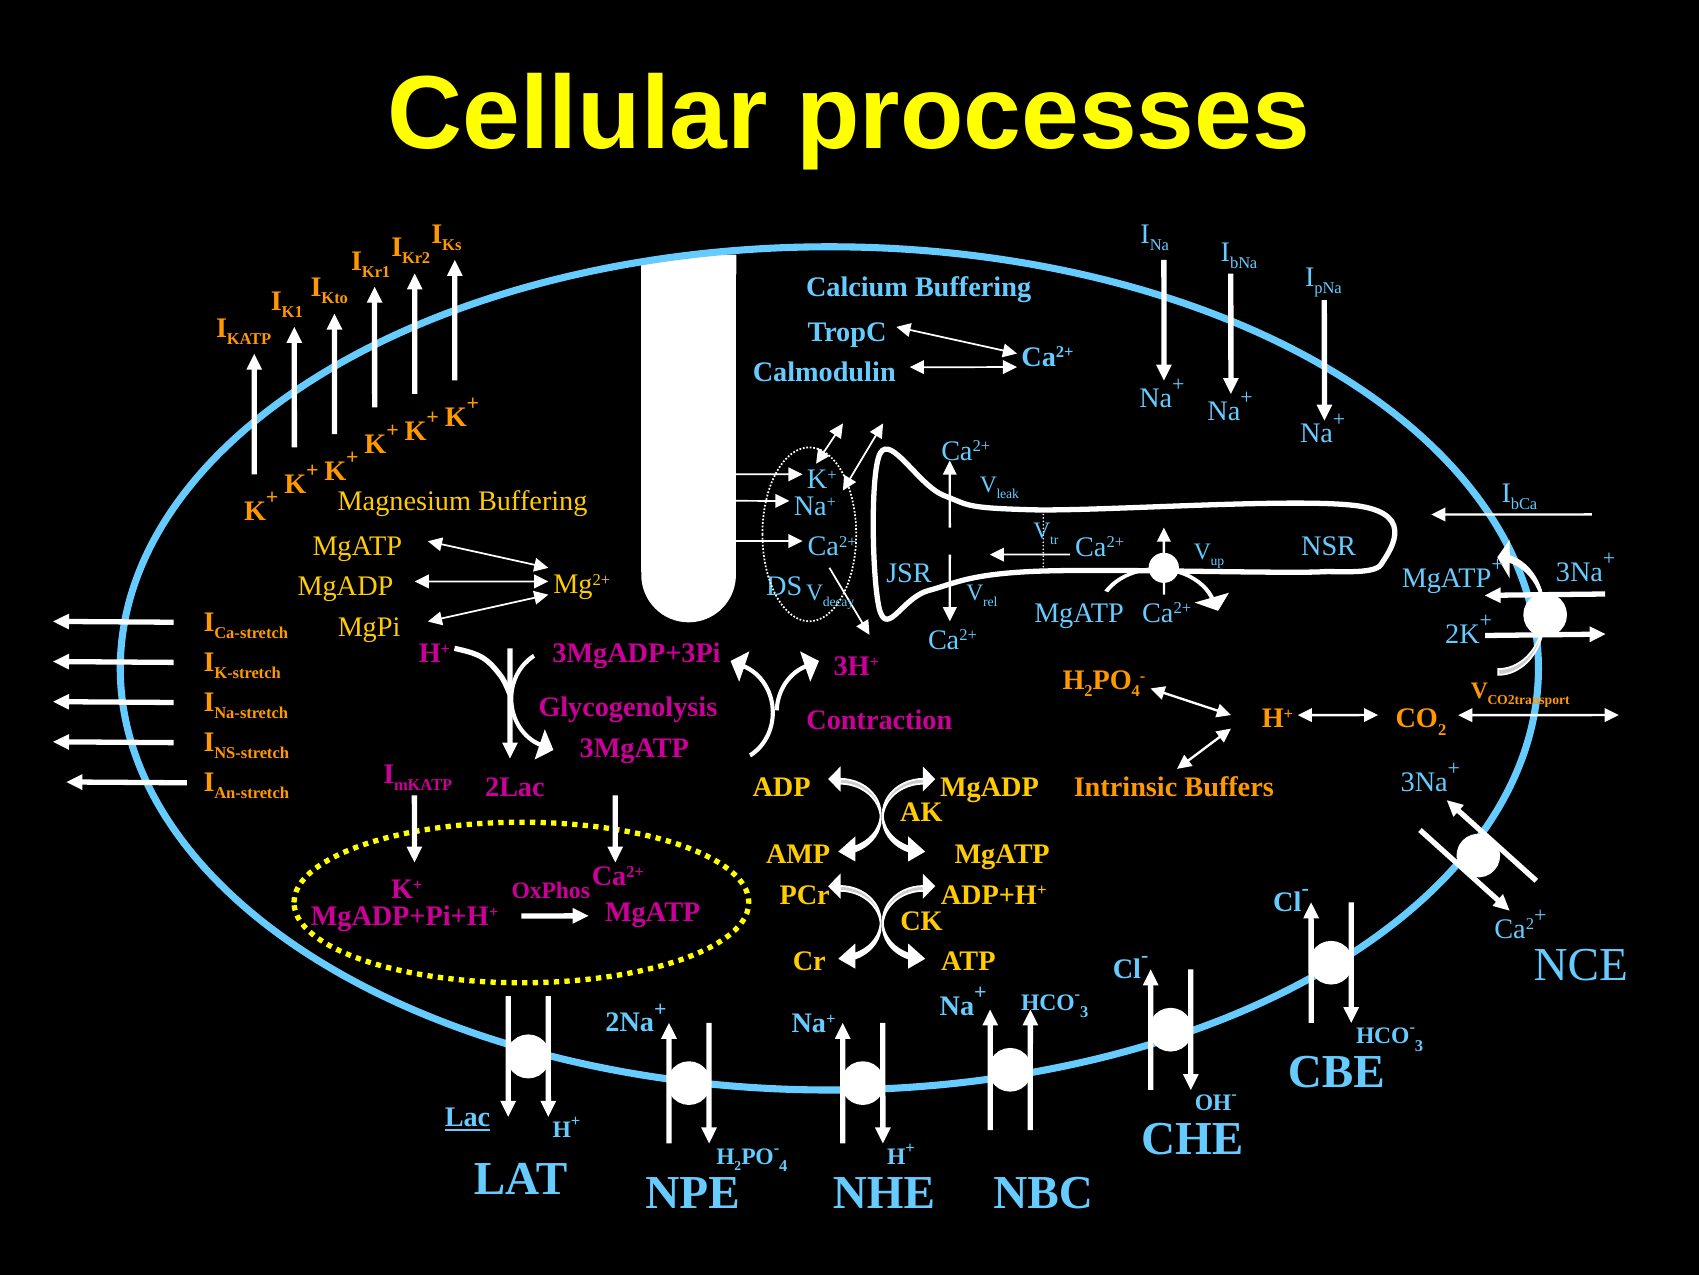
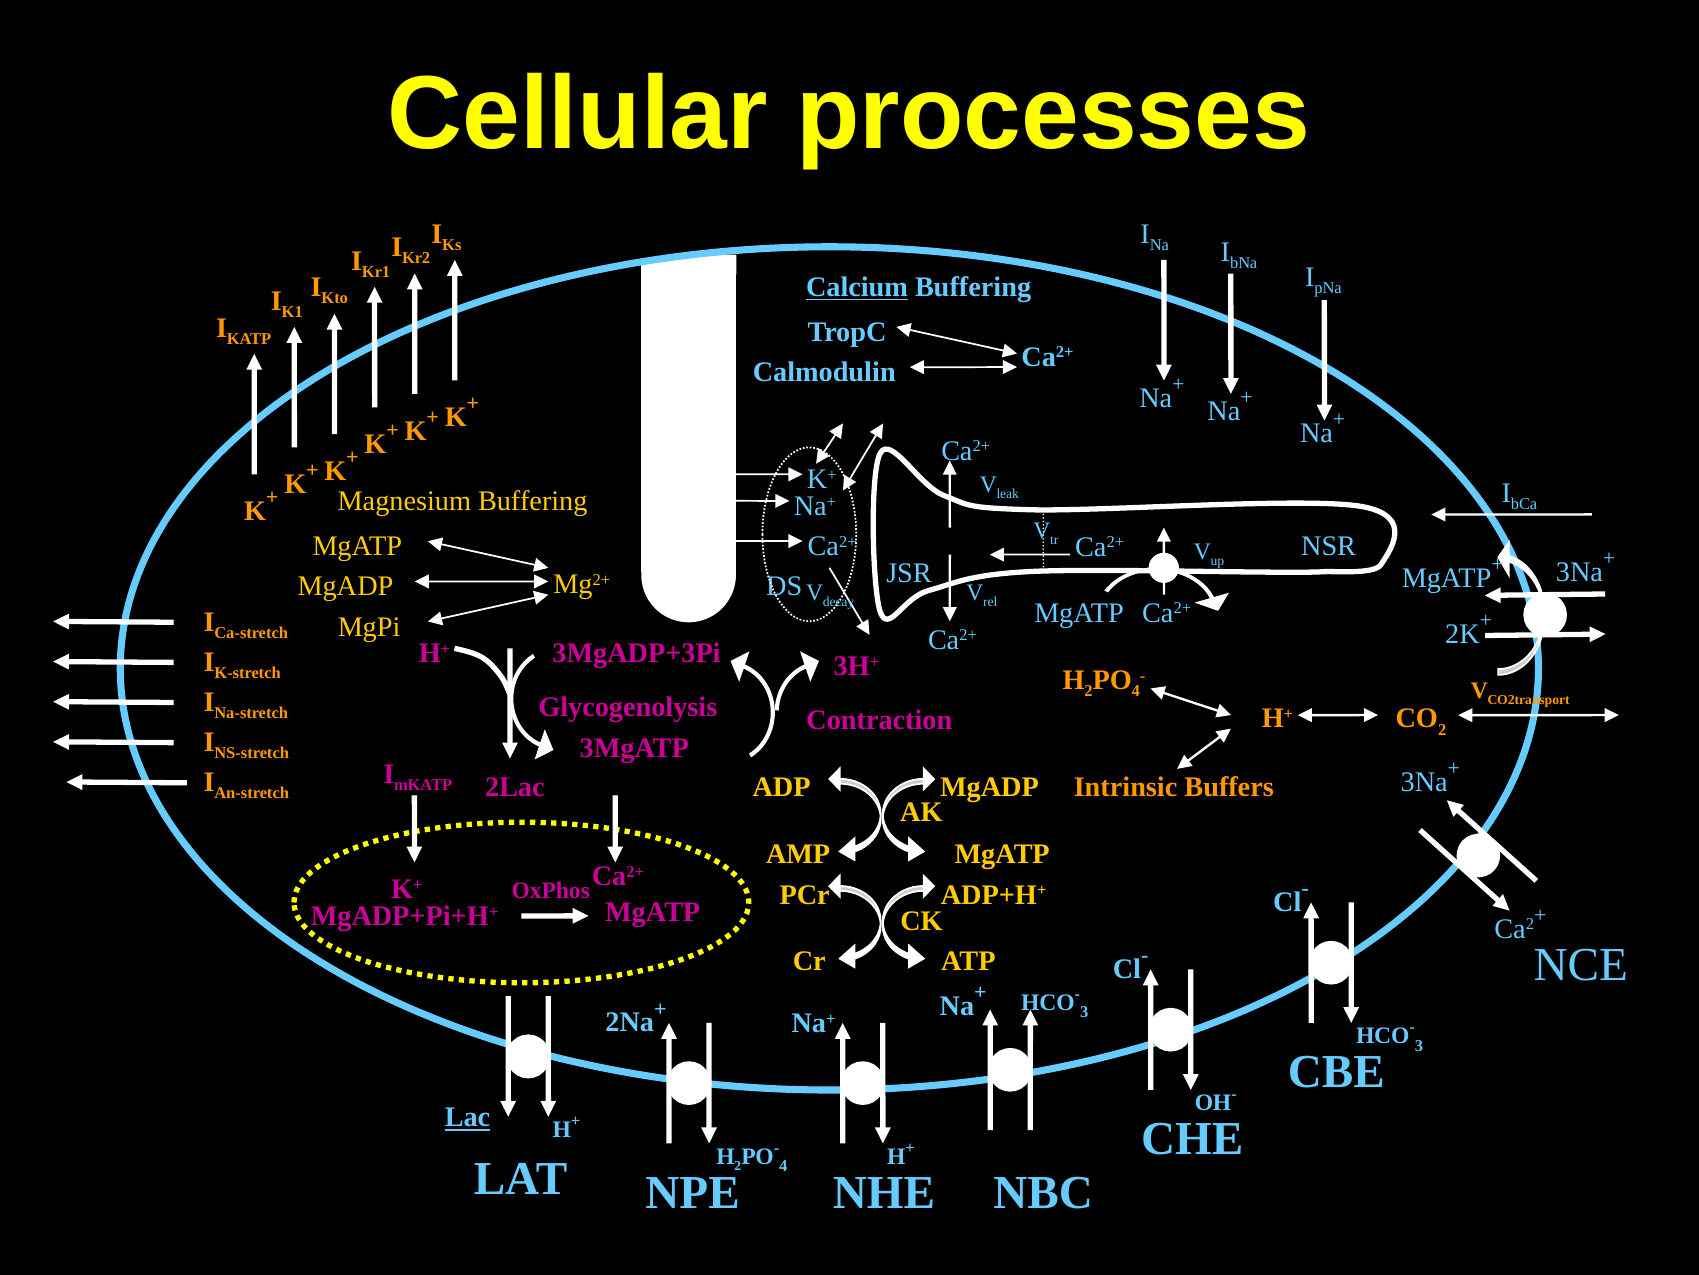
Calcium underline: none -> present (857, 287)
